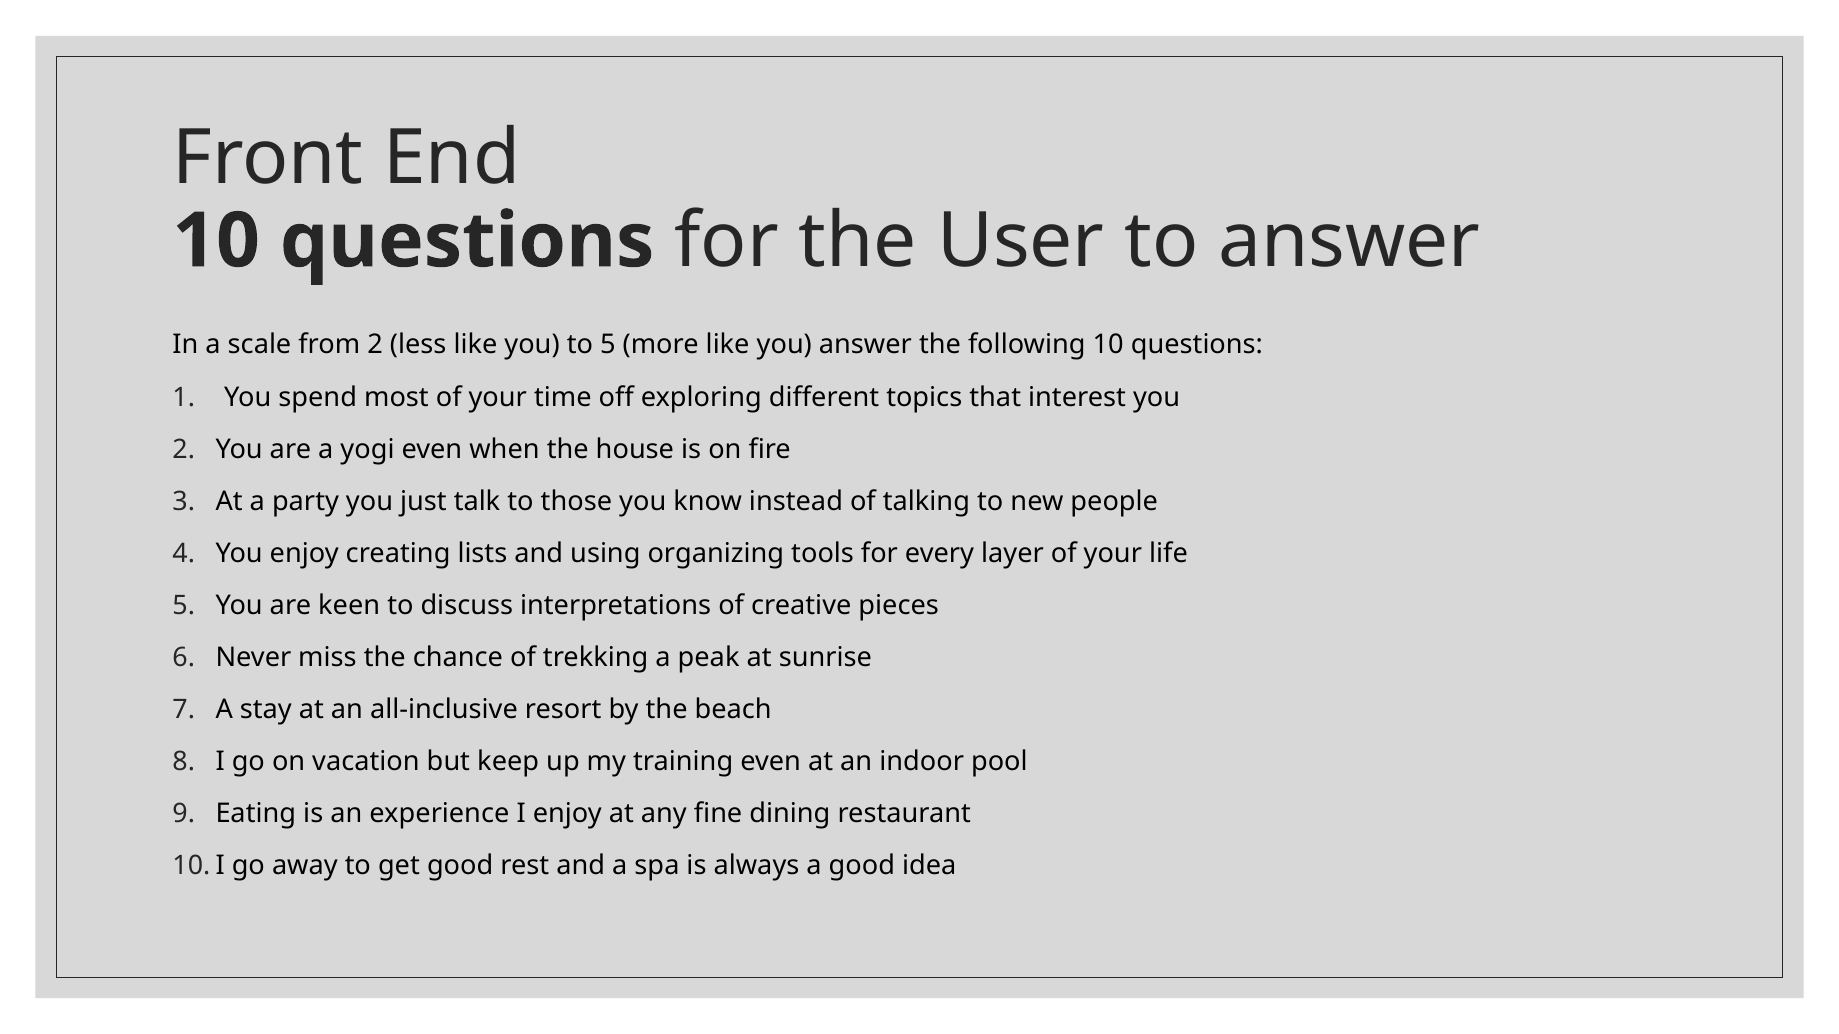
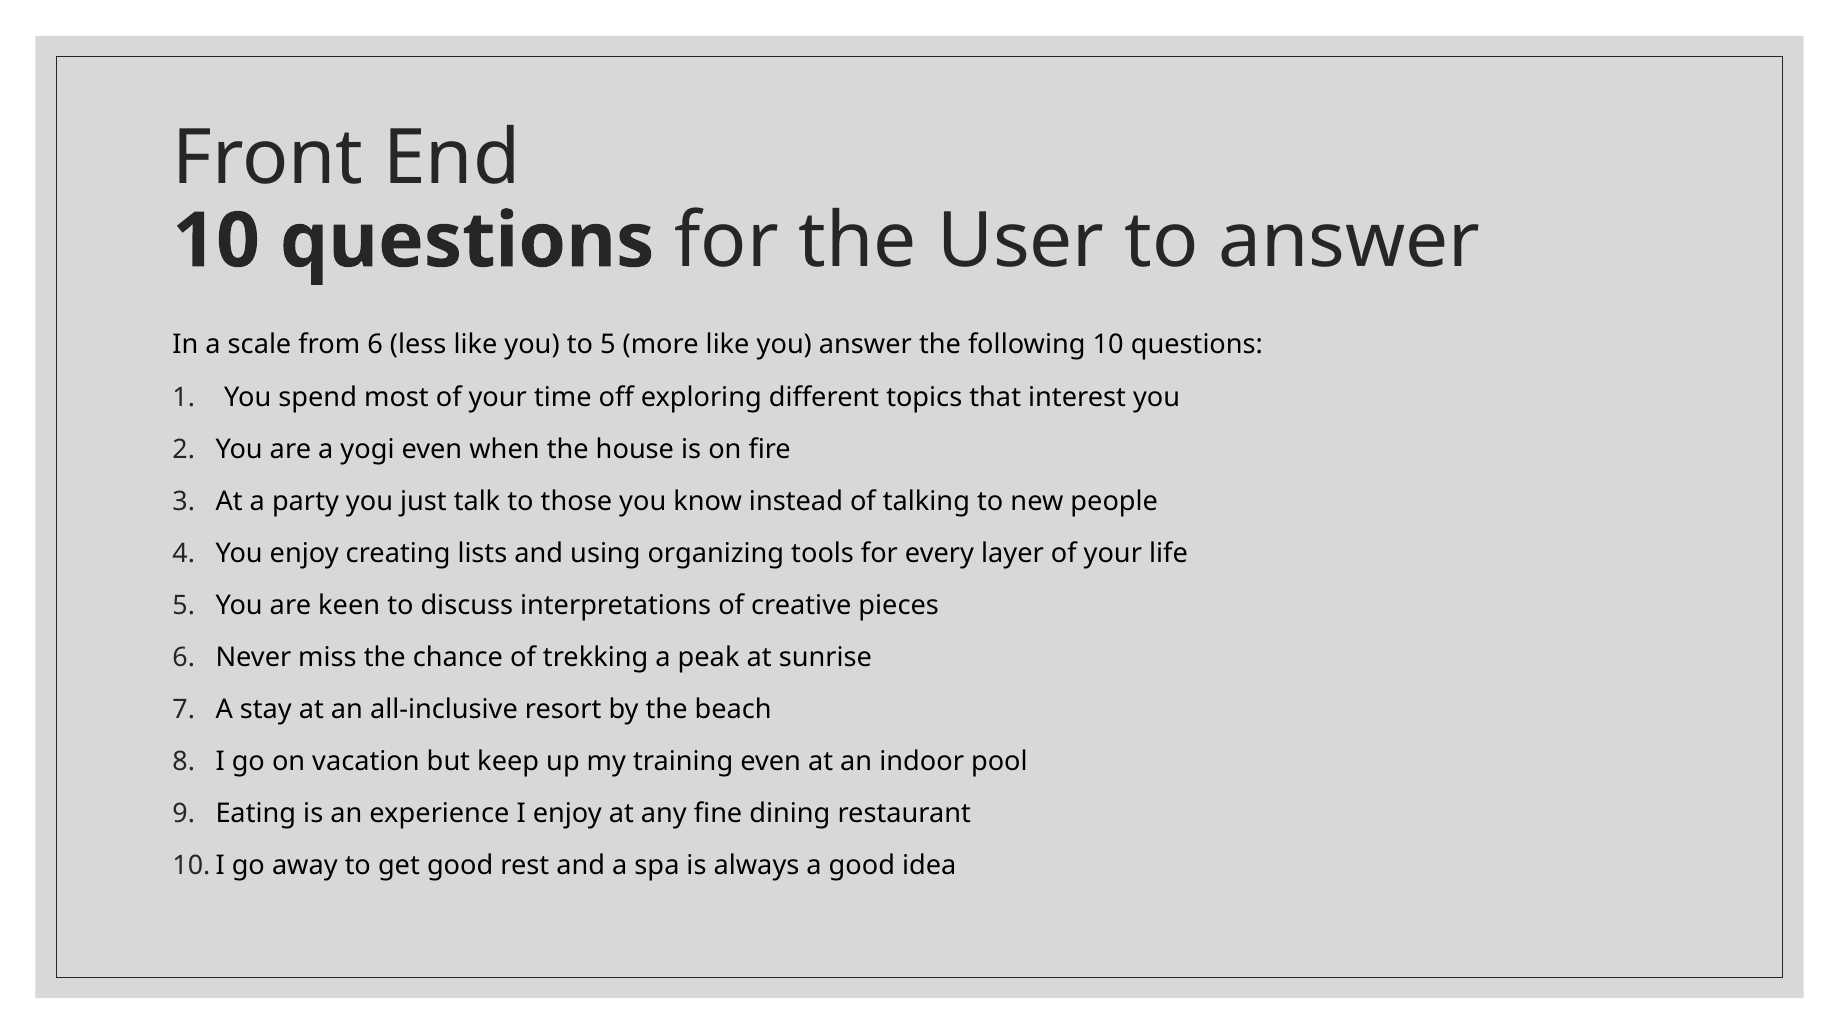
from 2: 2 -> 6 (375, 344)
